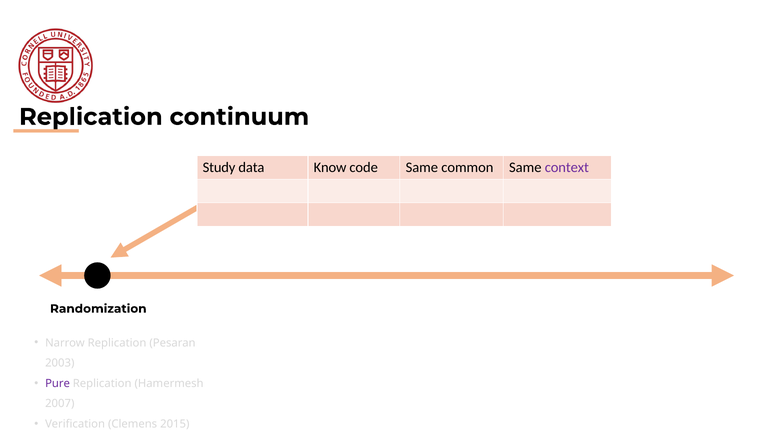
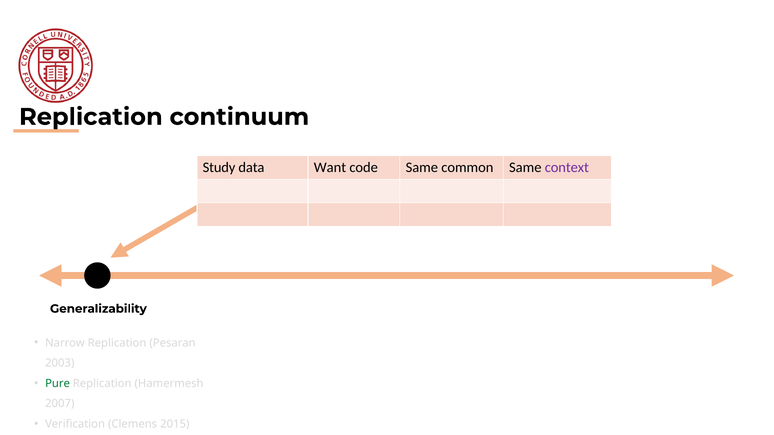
Know: Know -> Want (330, 168)
Randomization: Randomization -> Generalizability (98, 309)
Pure colour: purple -> green (58, 384)
